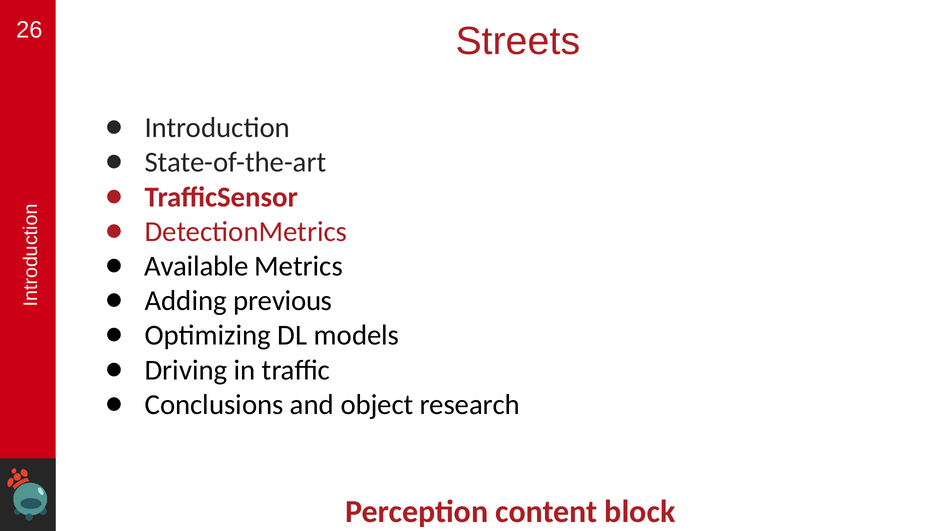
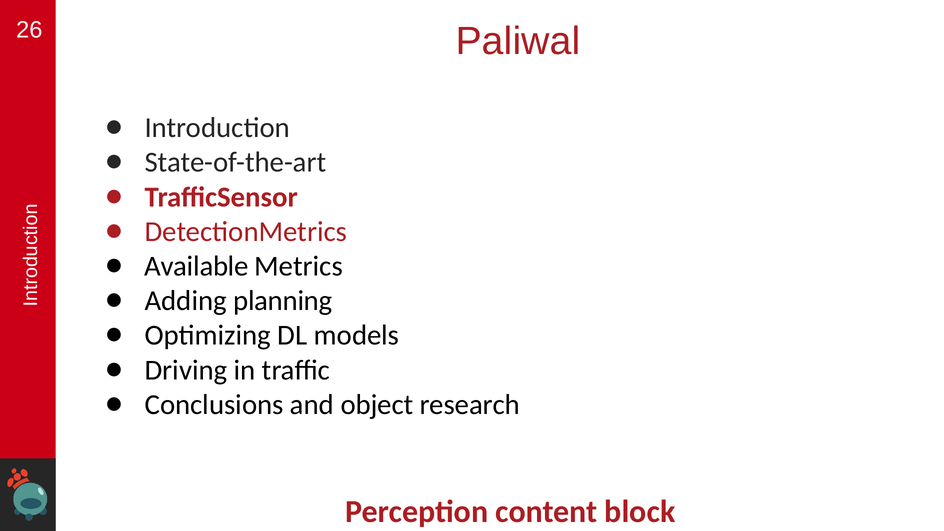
Streets: Streets -> Paliwal (518, 41)
previous: previous -> planning (283, 301)
